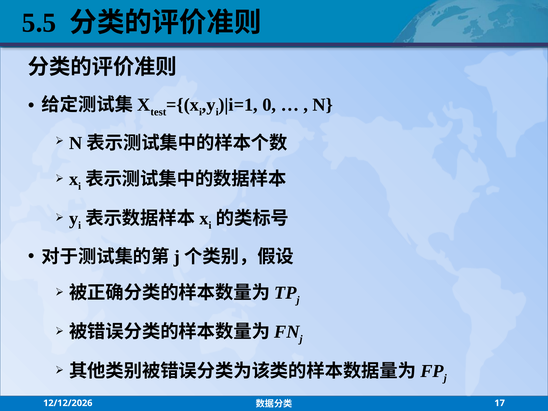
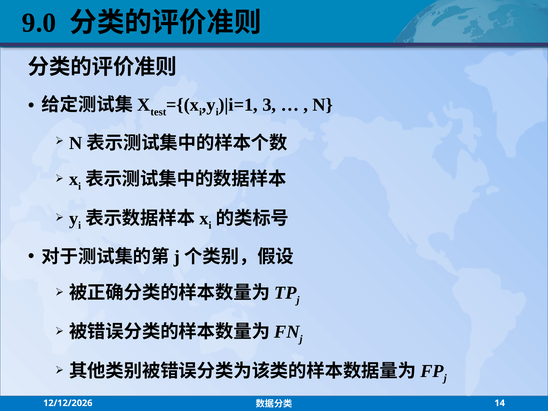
5.5: 5.5 -> 9.0 (39, 23)
0: 0 -> 3 (269, 105)
17: 17 -> 14 (500, 403)
